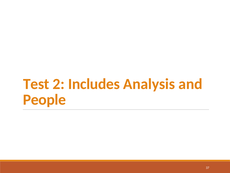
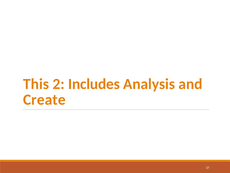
Test: Test -> This (36, 84)
People: People -> Create (44, 99)
